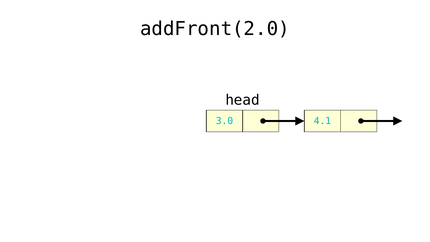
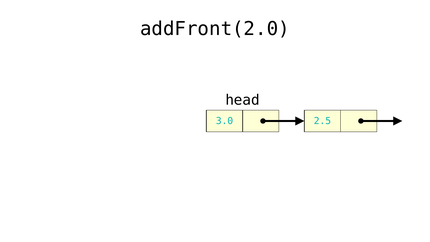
4.1: 4.1 -> 2.5 (322, 121)
